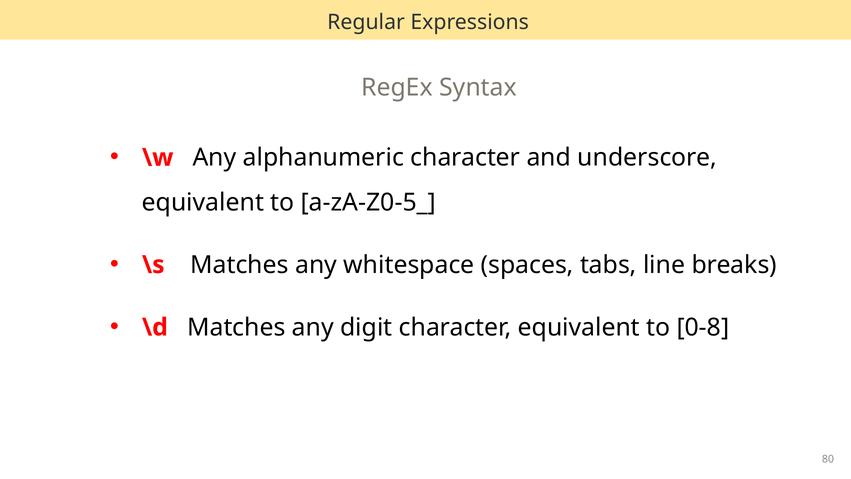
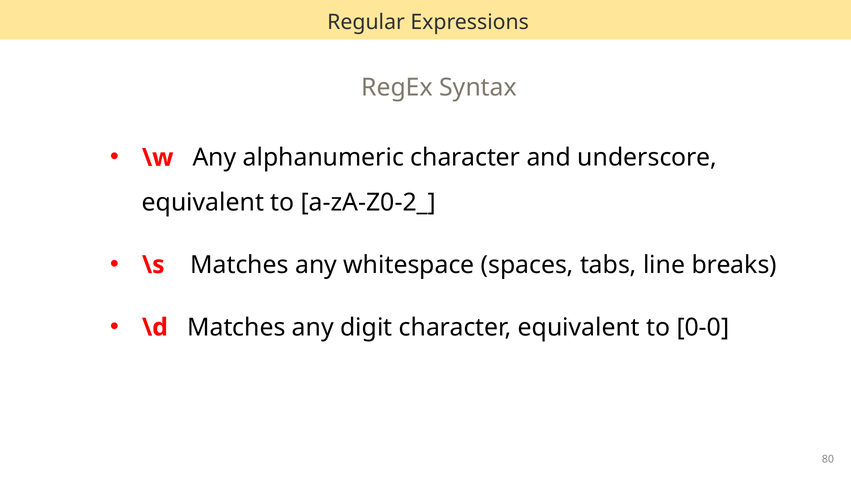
a-zA-Z0-5_: a-zA-Z0-5_ -> a-zA-Z0-2_ (368, 202)
0-8: 0-8 -> 0-0 (703, 327)
